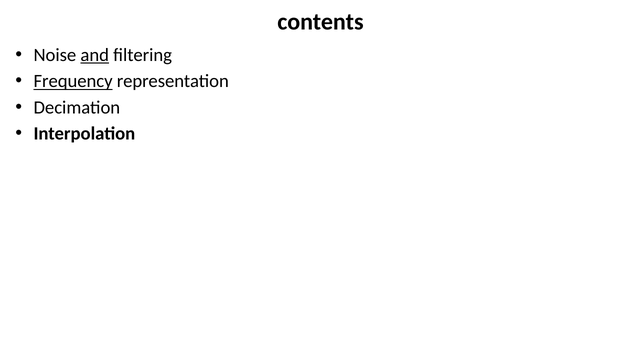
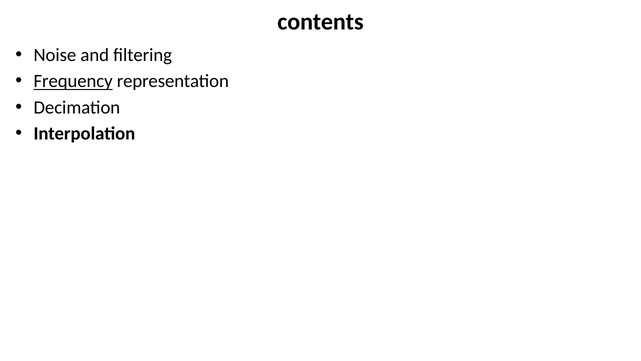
and underline: present -> none (95, 55)
